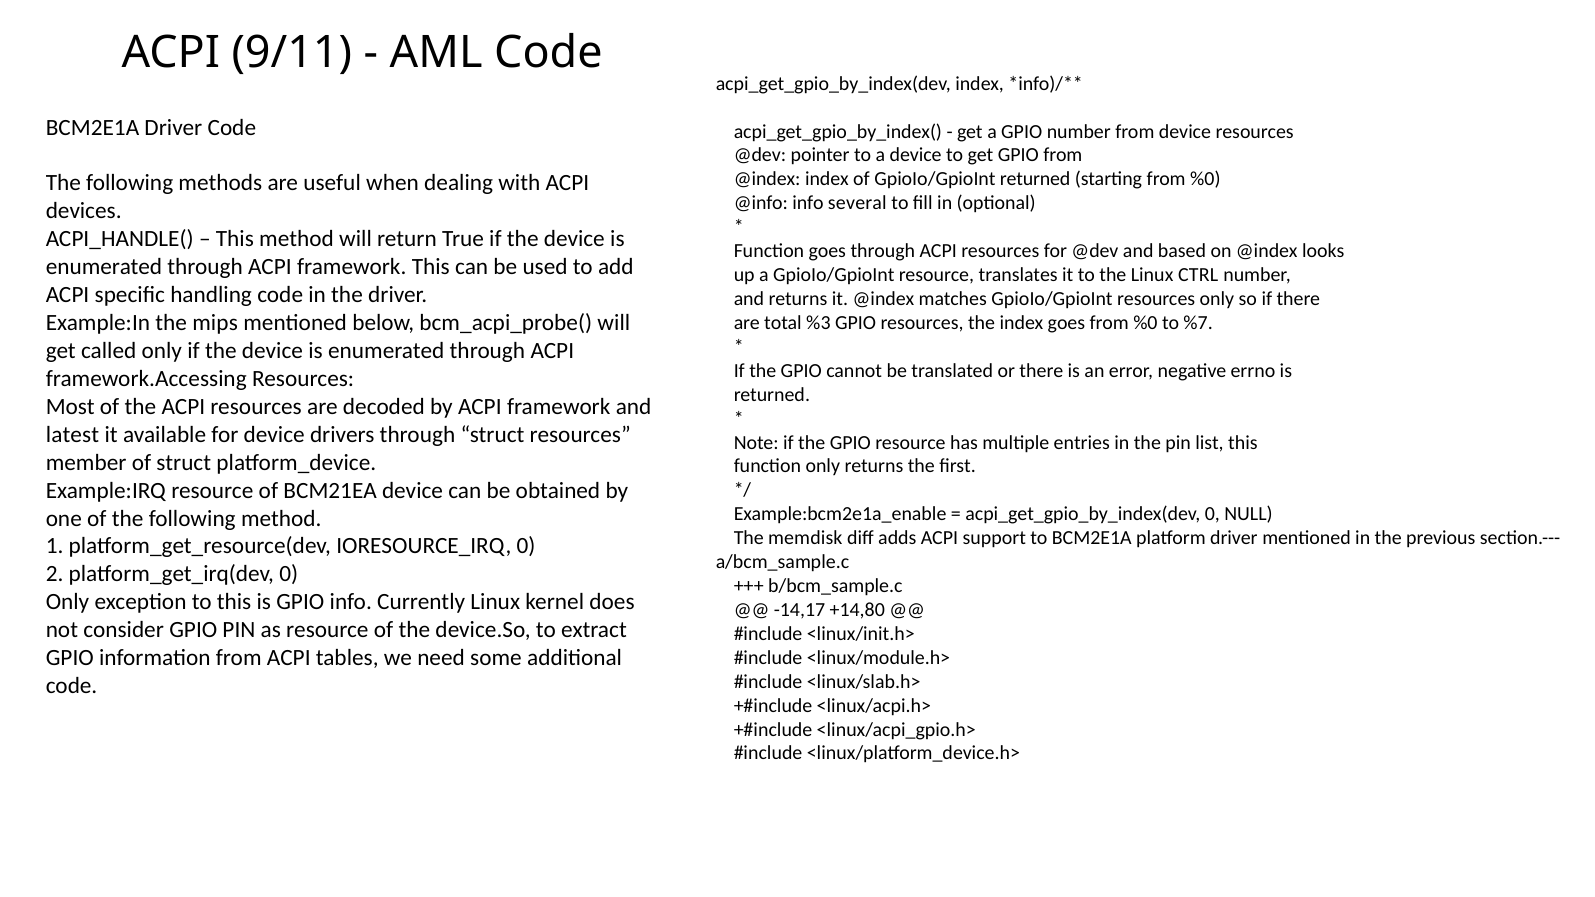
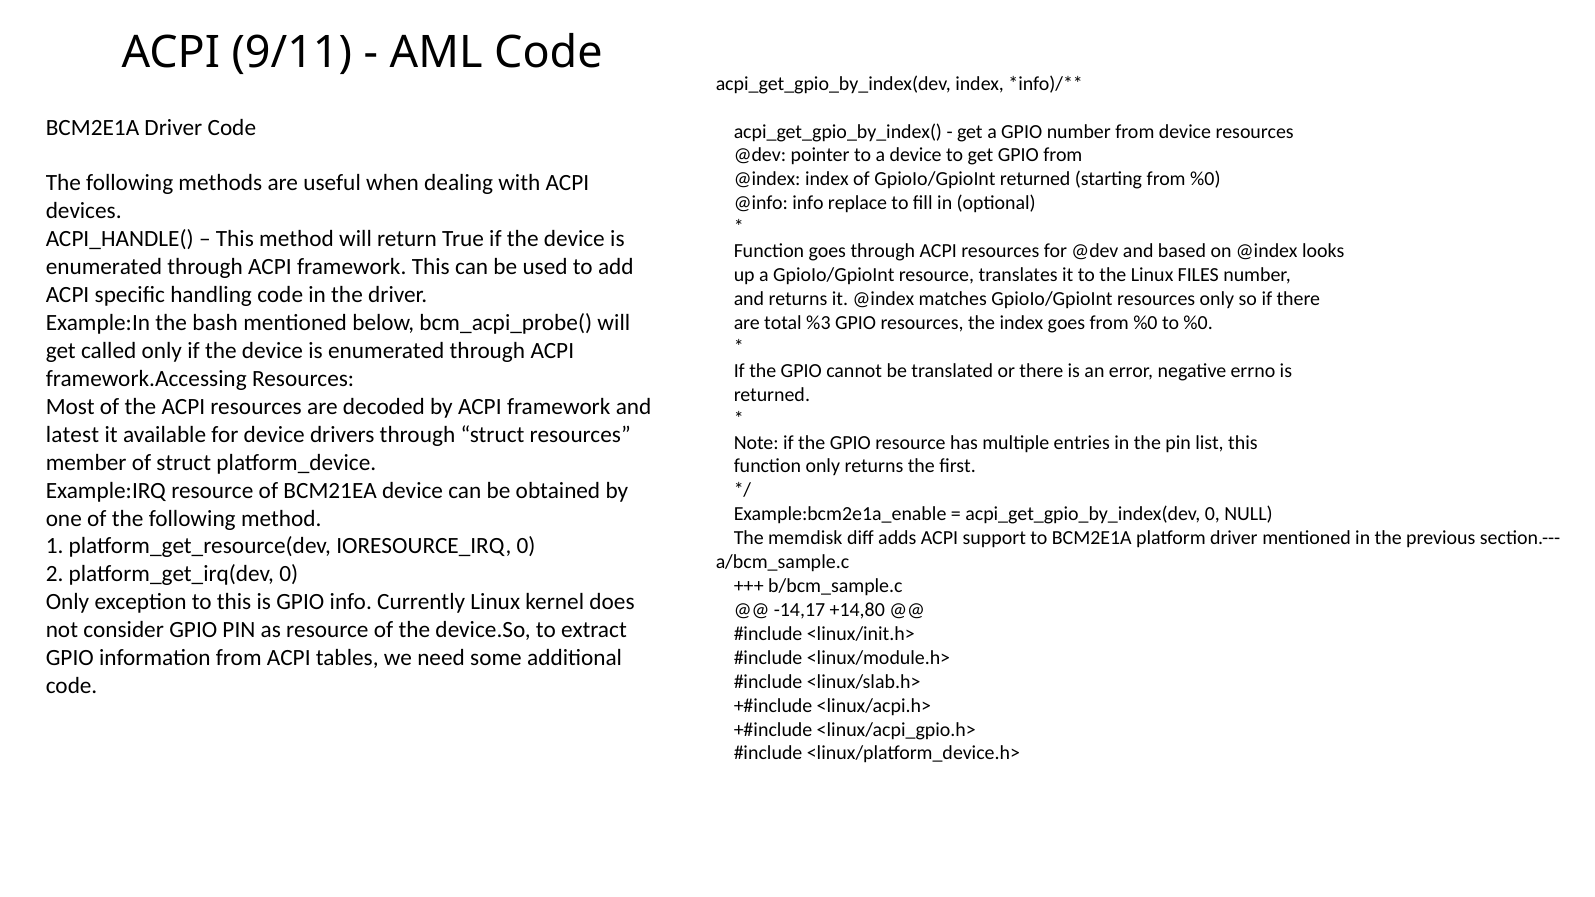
several: several -> replace (858, 203)
CTRL: CTRL -> FILES (1198, 275)
mips: mips -> bash (215, 323)
to %7: %7 -> %0 (1198, 323)
